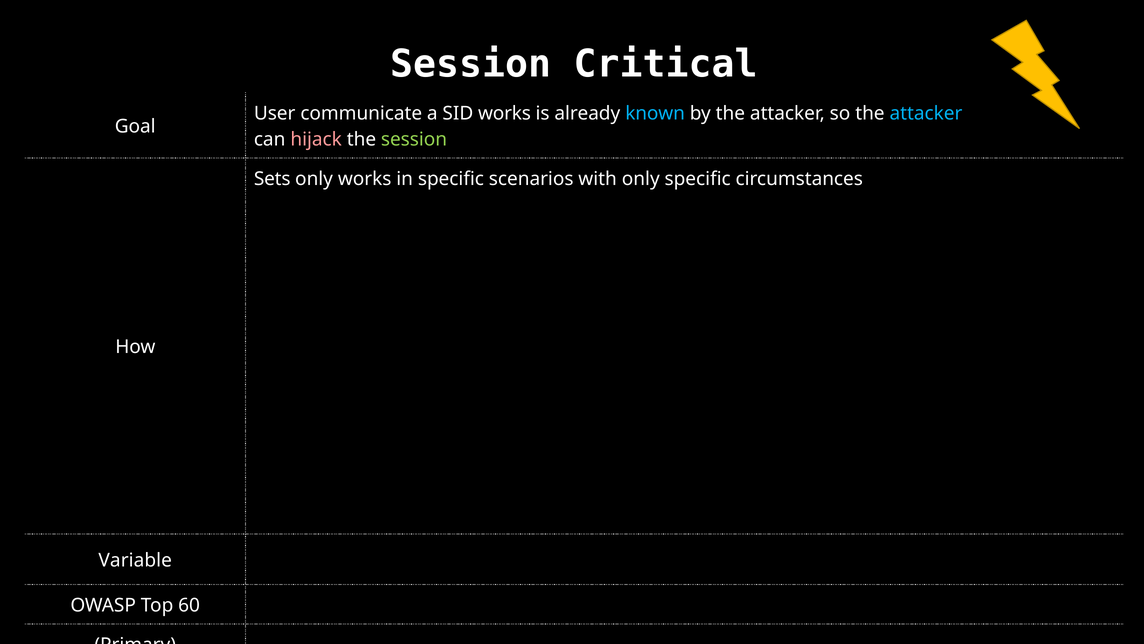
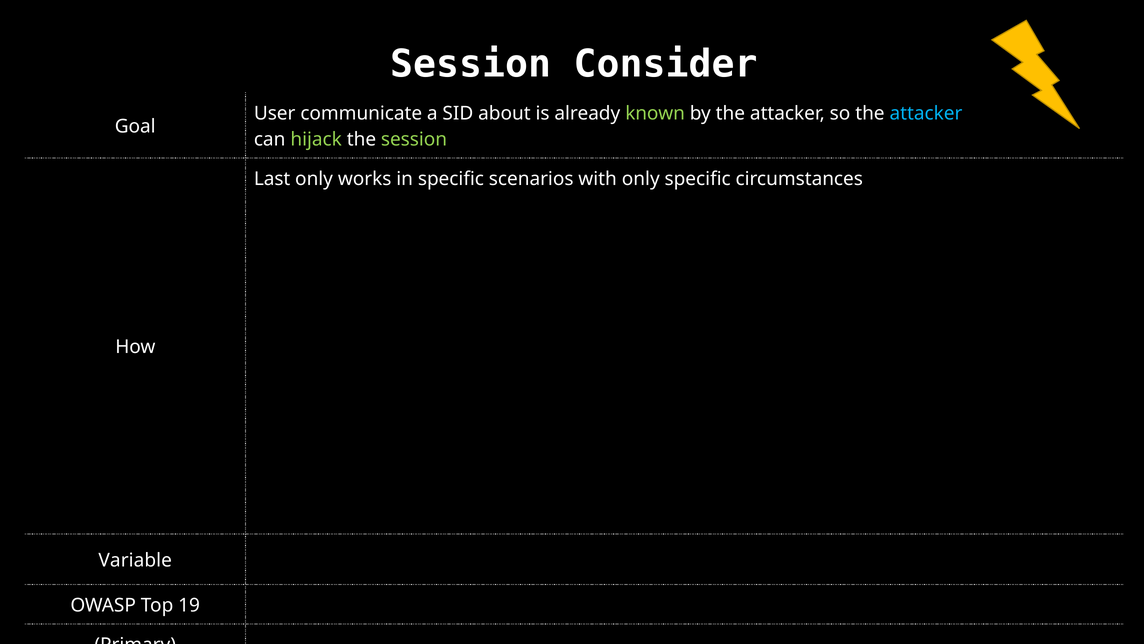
Critical: Critical -> Consider (666, 64)
SID works: works -> about (504, 113)
known colour: light blue -> light green (655, 113)
hijack colour: pink -> light green (316, 139)
Sets: Sets -> Last (272, 179)
60: 60 -> 19 (189, 605)
